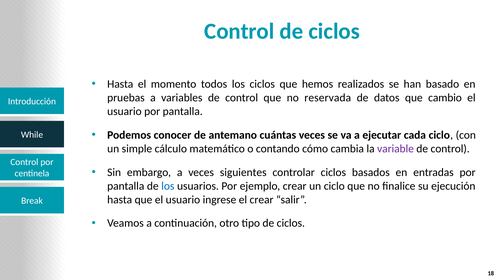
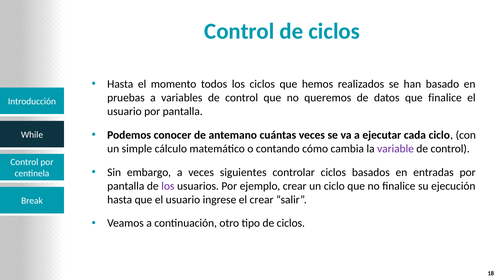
reservada: reservada -> queremos (328, 98)
que cambio: cambio -> finalice (445, 98)
los colour: blue -> purple (168, 186)
